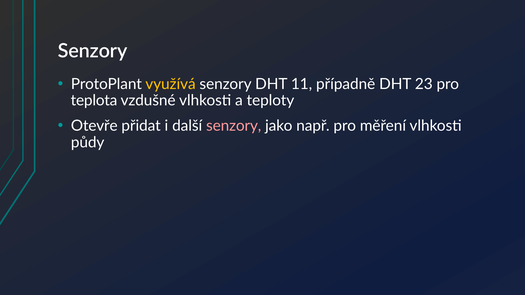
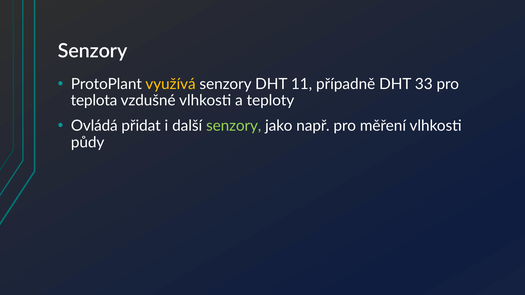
23: 23 -> 33 (424, 84)
Otevře: Otevře -> Ovládá (94, 126)
senzory colour: pink -> light green (234, 126)
